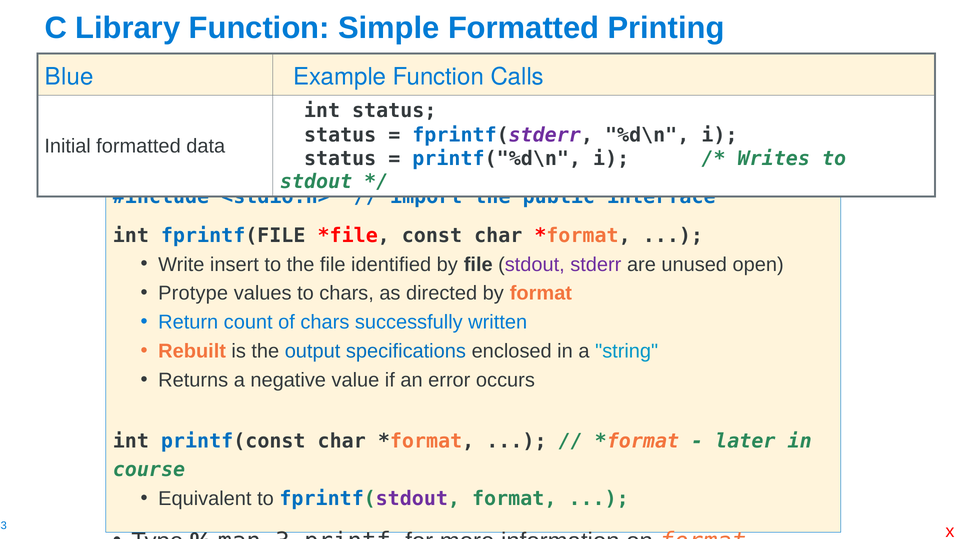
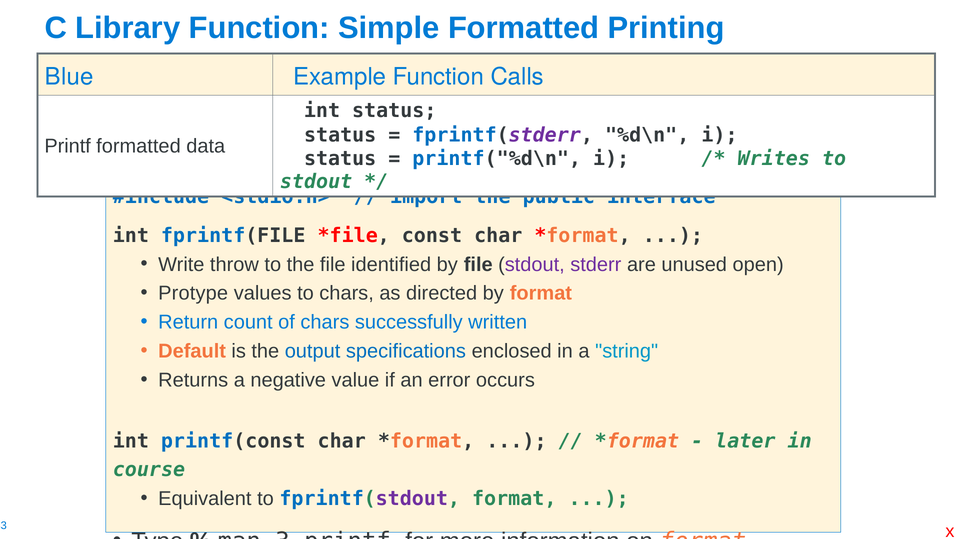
Initial: Initial -> Printf (68, 146)
insert: insert -> throw (234, 265)
Rebuilt: Rebuilt -> Default (192, 352)
